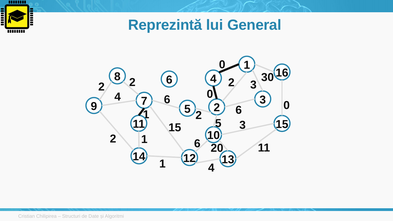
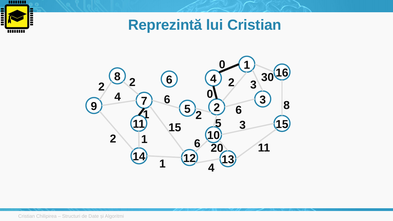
lui General: General -> Cristian (254, 25)
0: 0 -> 8 (287, 105)
